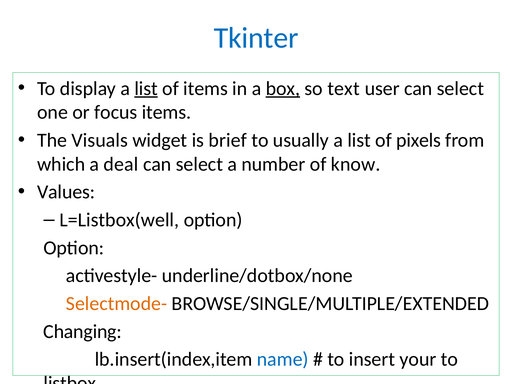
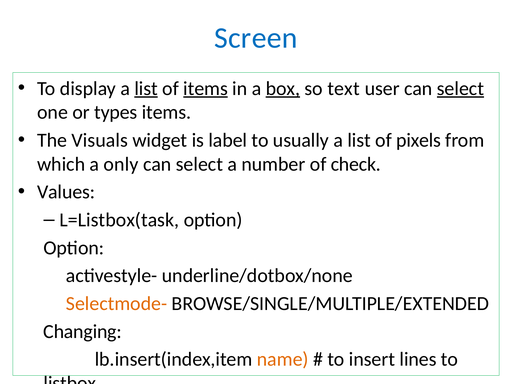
Tkinter: Tkinter -> Screen (256, 38)
items underline: none -> present (206, 88)
select underline: none -> present (460, 88)
focus: focus -> types (116, 112)
brief: brief -> label (228, 140)
deal: deal -> only (121, 164)
know: know -> check (356, 164)
L=Listbox(well: L=Listbox(well -> L=Listbox(task (119, 220)
name colour: blue -> orange (283, 359)
your: your -> lines (418, 359)
